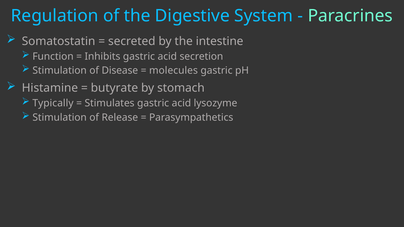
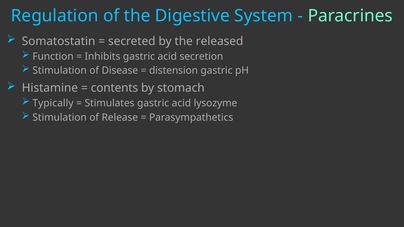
intestine: intestine -> released (220, 41)
molecules: molecules -> distension (174, 71)
butyrate: butyrate -> contents (115, 88)
